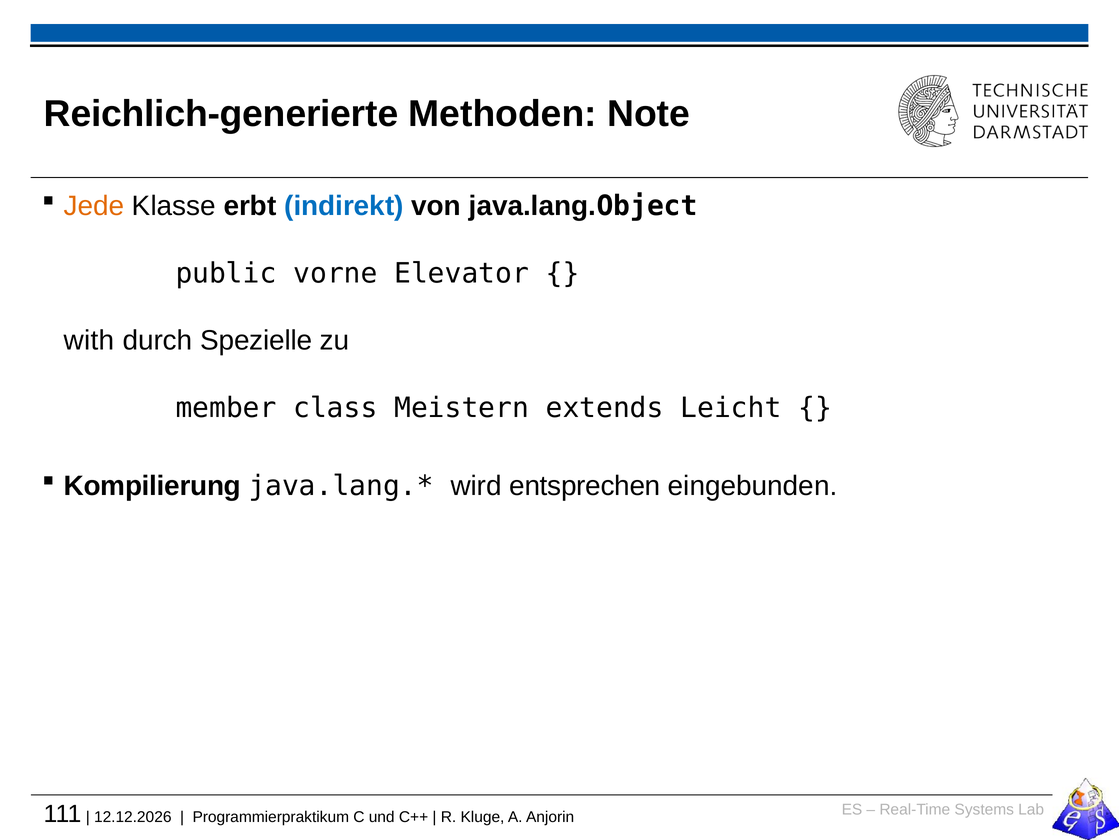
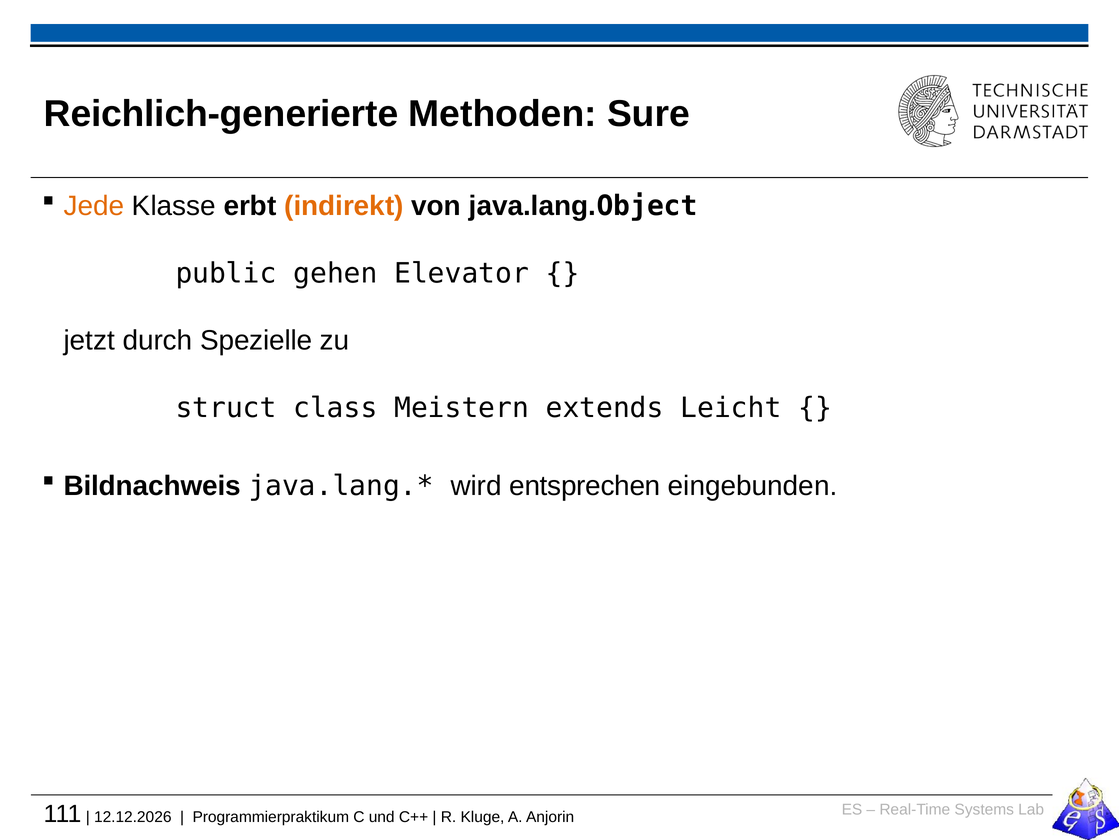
Note: Note -> Sure (649, 114)
indirekt colour: blue -> orange (344, 206)
vorne: vorne -> gehen (335, 273)
with: with -> jetzt (89, 340)
member: member -> struct (226, 407)
Kompilierung: Kompilierung -> Bildnachweis (152, 486)
